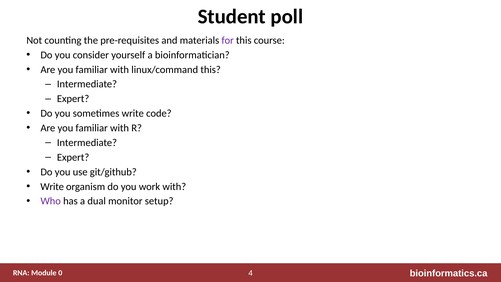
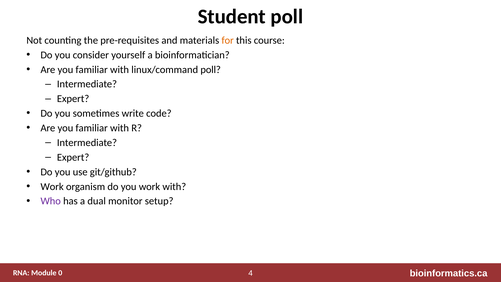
for colour: purple -> orange (228, 40)
linux/command this: this -> poll (211, 70)
Write: Write -> Work (52, 186)
